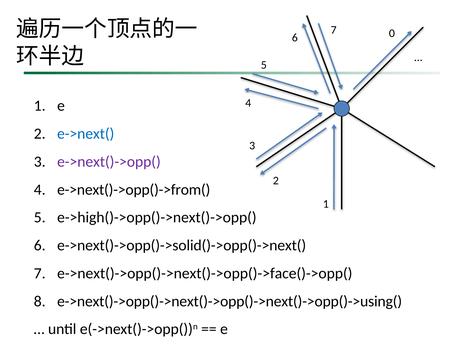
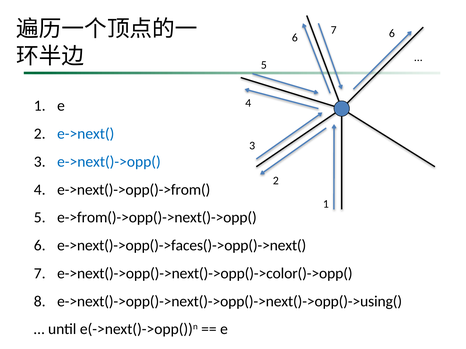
7 0: 0 -> 6 (392, 33)
e->next()->opp( colour: purple -> blue (109, 162)
e->high()->opp()->next()->opp(: e->high()->opp()->next()->opp( -> e->from()->opp()->next()->opp( (157, 218)
e->next()->opp()->solid()->opp()->next(: e->next()->opp()->solid()->opp()->next( -> e->next()->opp()->faces()->opp()->next( (182, 246)
e->next()->opp()->next()->opp()->face()->opp(: e->next()->opp()->next()->opp()->face()->opp( -> e->next()->opp()->next()->opp()->color()->opp( (205, 274)
